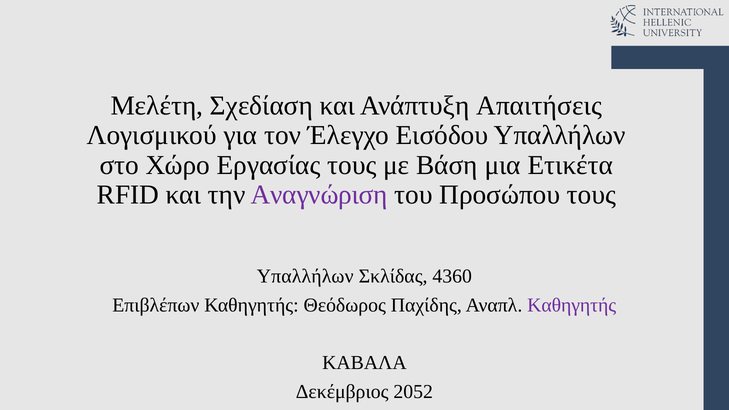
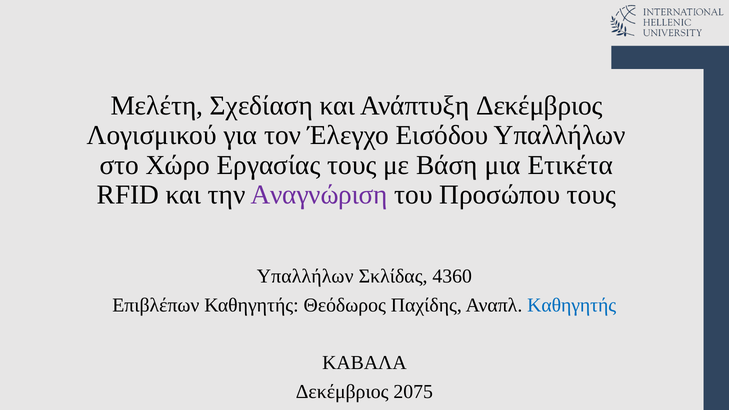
Ανάπτυξη Απαιτήσεις: Απαιτήσεις -> Δεκέμβριος (539, 106)
Καθηγητής colour: purple -> blue (572, 305)
2052: 2052 -> 2075 (413, 392)
